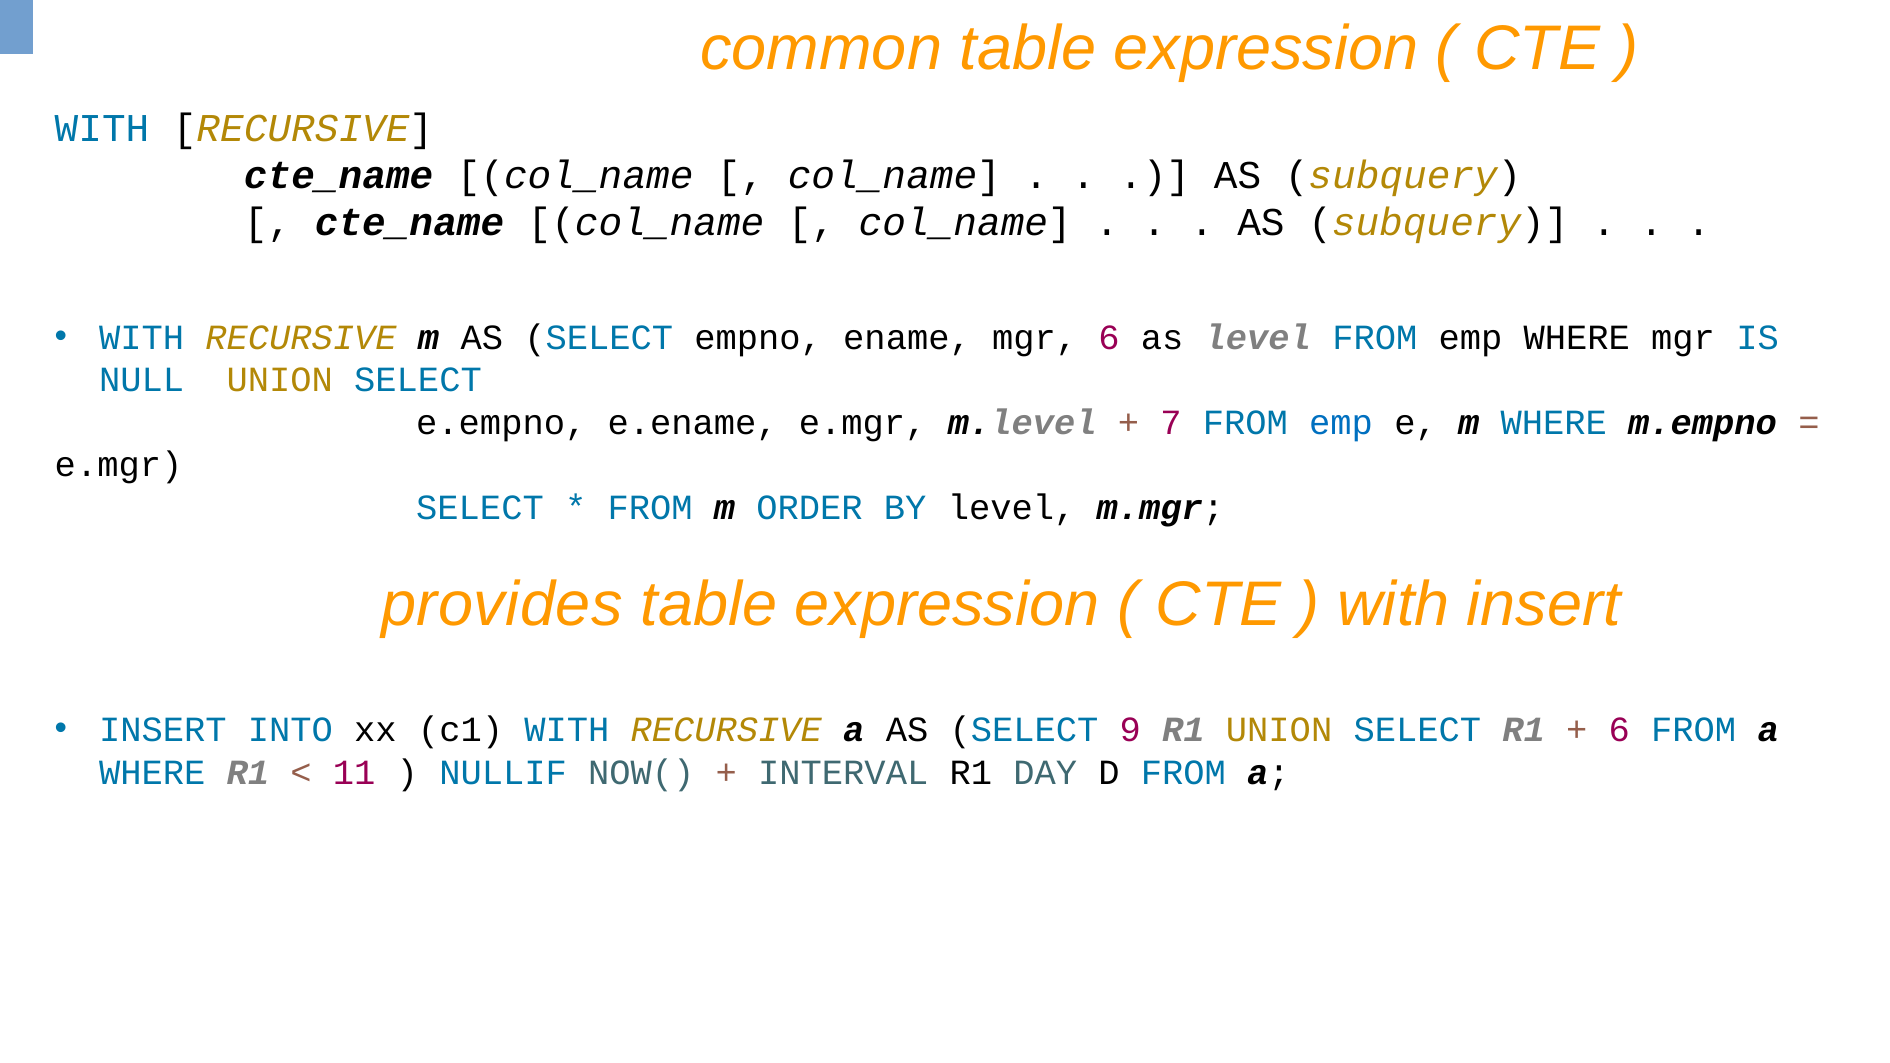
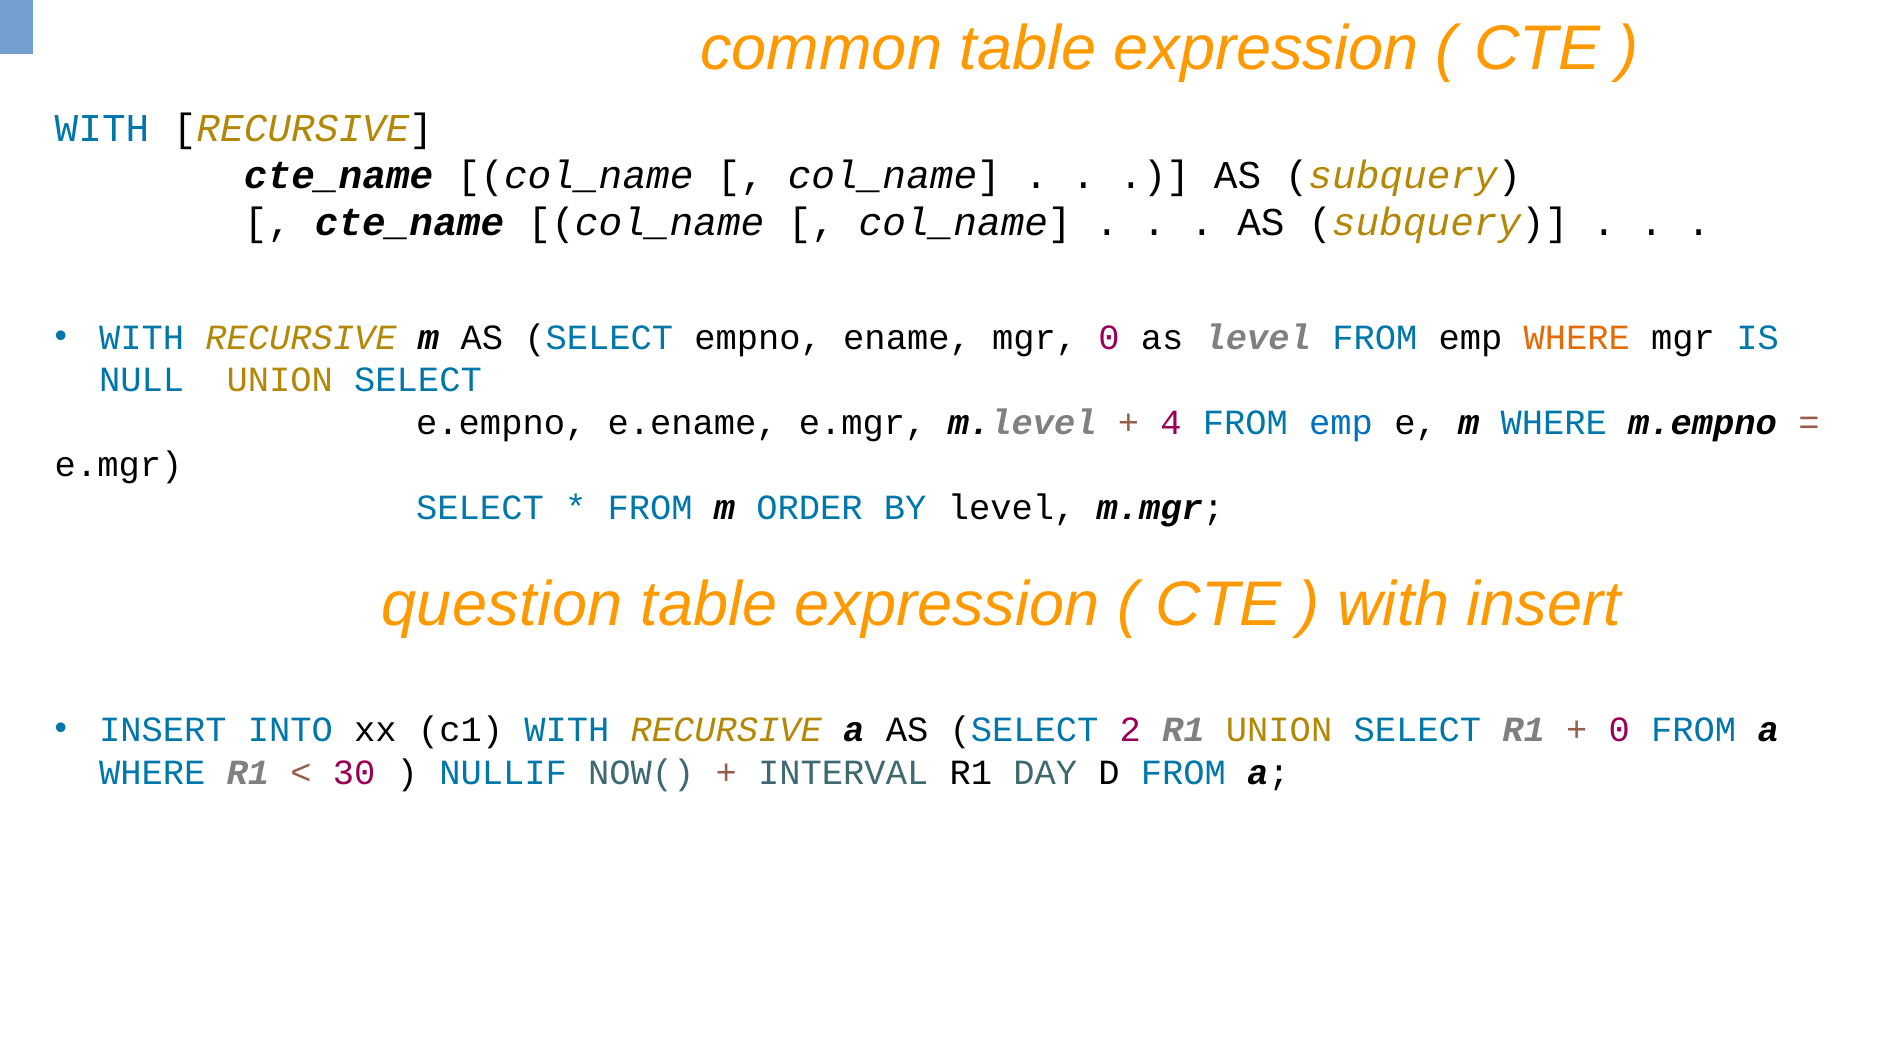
mgr 6: 6 -> 0 (1109, 337)
WHERE colour: black -> orange (1577, 337)
7: 7 -> 4 (1171, 422)
provides: provides -> question (502, 605)
9: 9 -> 2 (1130, 730)
6: 6 -> 0 (1619, 730)
11: 11 -> 30 (354, 772)
